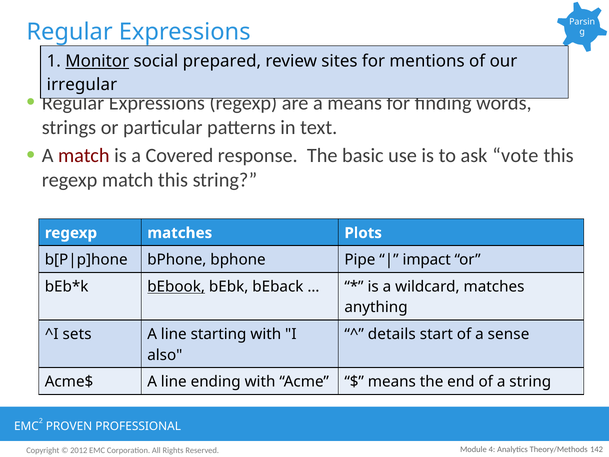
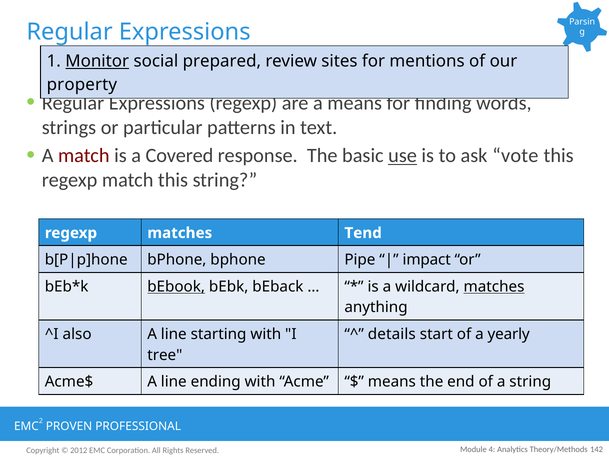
irregular: irregular -> property (82, 84)
use underline: none -> present (403, 156)
Plots: Plots -> Tend (363, 233)
matches underline: none -> present (494, 287)
sets: sets -> also (77, 334)
sense: sense -> yearly (509, 334)
also: also -> tree (165, 355)
